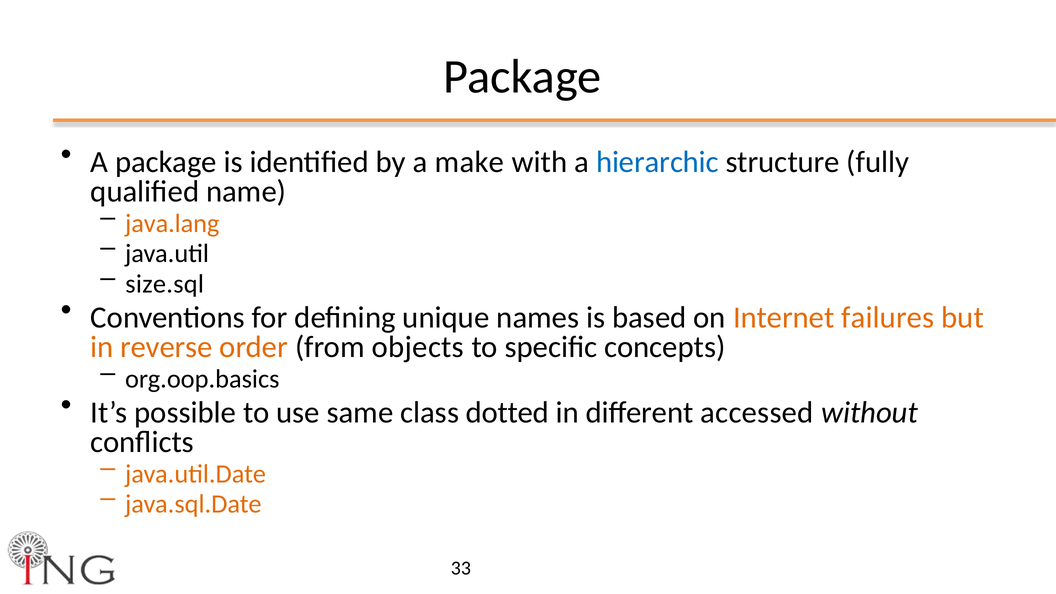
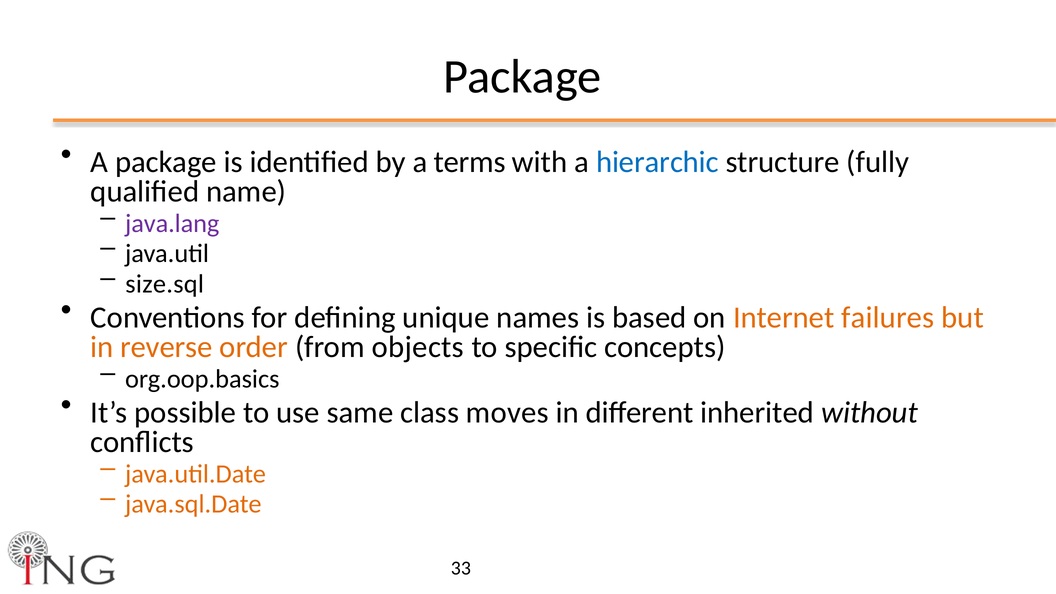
make: make -> terms (470, 162)
java.lang colour: orange -> purple (172, 223)
dotted: dotted -> moves (507, 413)
accessed: accessed -> inherited (757, 413)
